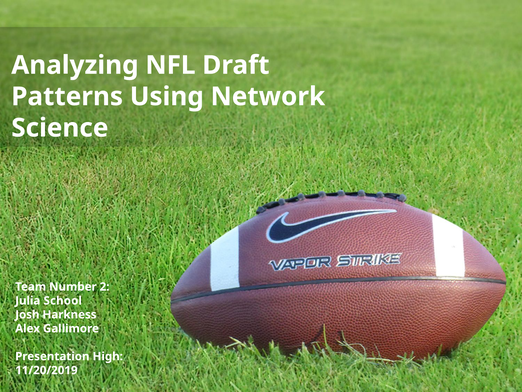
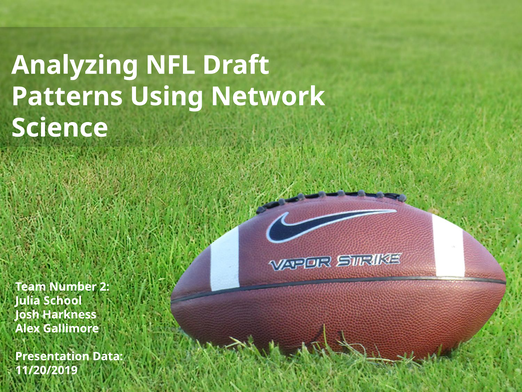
High: High -> Data (108, 356)
